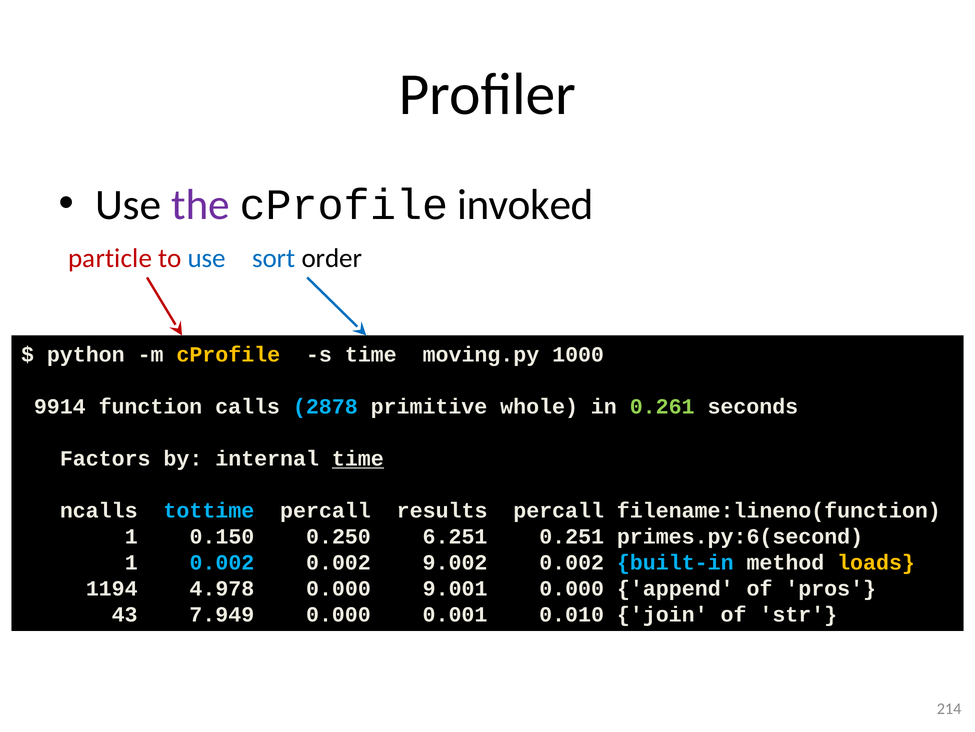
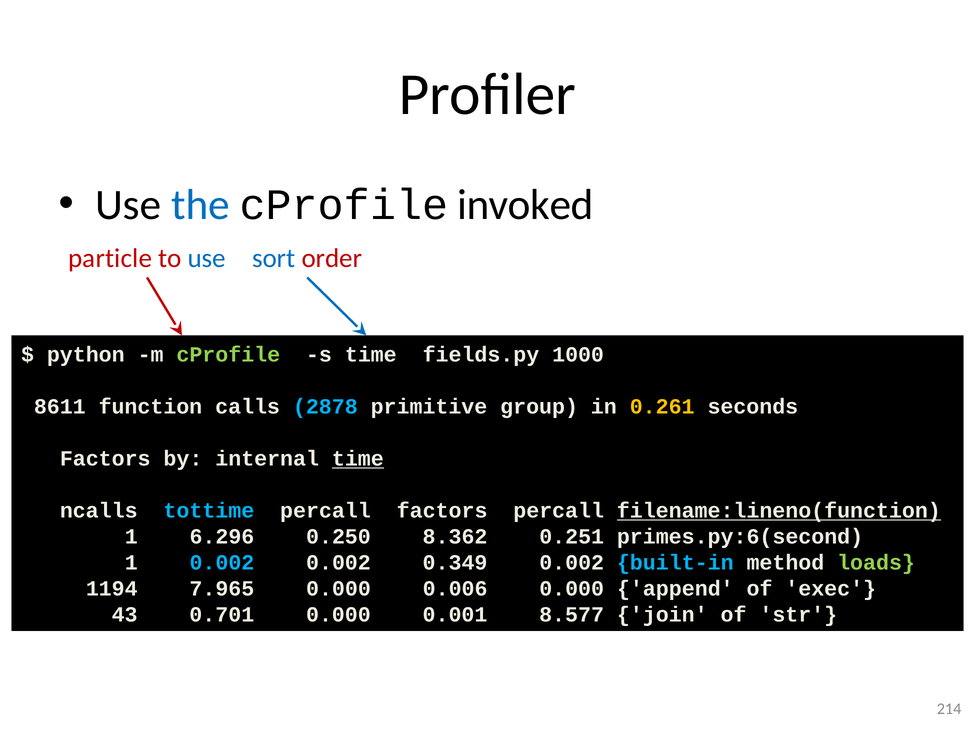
the colour: purple -> blue (201, 205)
order colour: black -> red (332, 258)
cProfile colour: yellow -> light green (228, 354)
moving.py: moving.py -> fields.py (481, 354)
9914: 9914 -> 8611 (60, 406)
whole: whole -> group (539, 406)
0.261 colour: light green -> yellow (662, 406)
percall results: results -> factors (442, 510)
filename:lineno(function underline: none -> present (779, 510)
0.150: 0.150 -> 6.296 (222, 536)
6.251: 6.251 -> 8.362 (455, 536)
9.002: 9.002 -> 0.349 (455, 562)
loads colour: yellow -> light green (876, 562)
4.978: 4.978 -> 7.965 (222, 588)
9.001: 9.001 -> 0.006 (455, 588)
pros: pros -> exec (831, 588)
7.949: 7.949 -> 0.701 (222, 614)
0.010: 0.010 -> 8.577 (572, 614)
